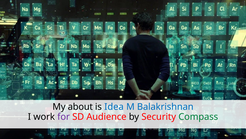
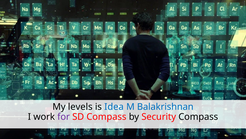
about: about -> levels (80, 106)
SD Audience: Audience -> Compass (106, 116)
Compass colour: green -> black (198, 116)
